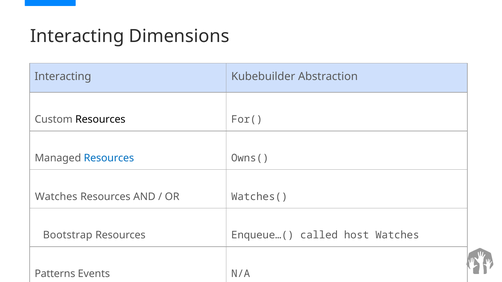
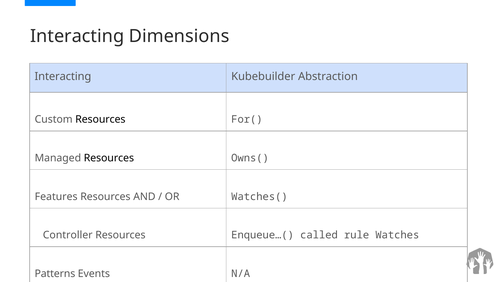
Resources colour: blue -> black (109, 158)
Watches: Watches -> Features (56, 197)
Bootstrap: Bootstrap -> Controller (68, 235)
host: host -> rule (357, 235)
